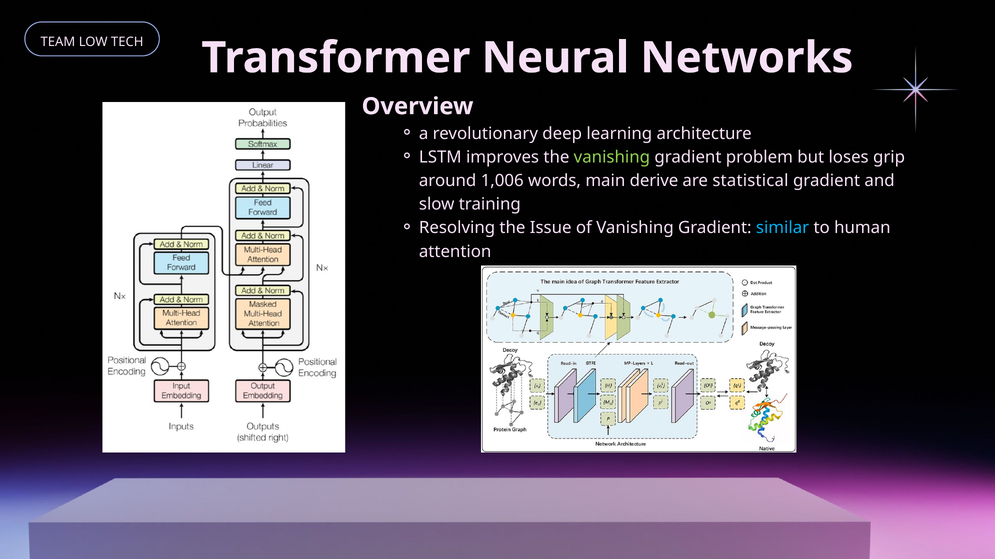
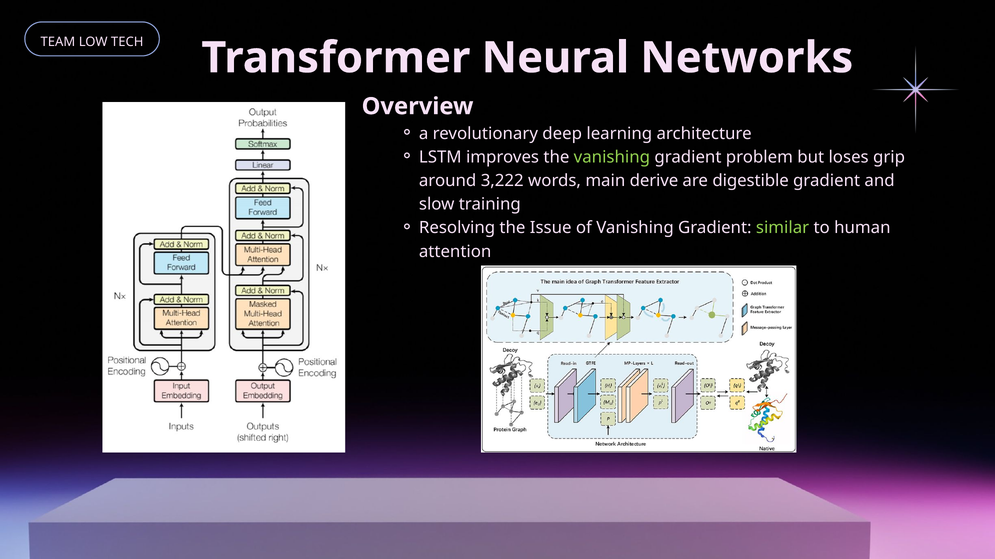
1,006: 1,006 -> 3,222 (502, 181)
statistical: statistical -> digestible (751, 181)
similar colour: light blue -> light green (783, 228)
